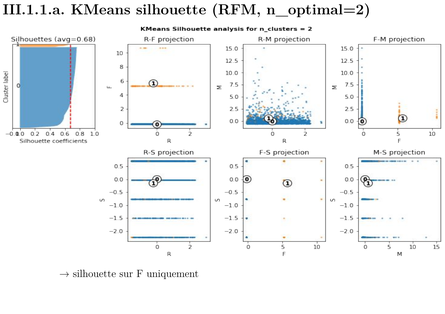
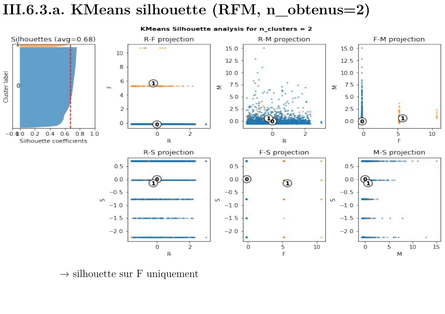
III.1.1.a: III.1.1.a -> III.6.3.a (34, 10)
n_optimal=2: n_optimal=2 -> n_obtenus=2 (319, 10)
